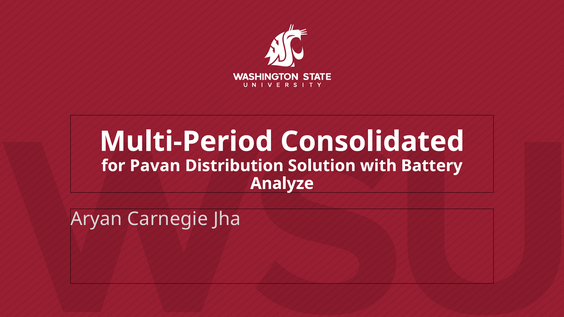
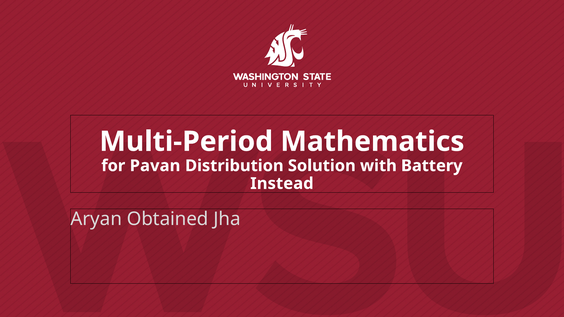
Consolidated: Consolidated -> Mathematics (372, 142)
Analyze: Analyze -> Instead (282, 184)
Carnegie: Carnegie -> Obtained (168, 219)
